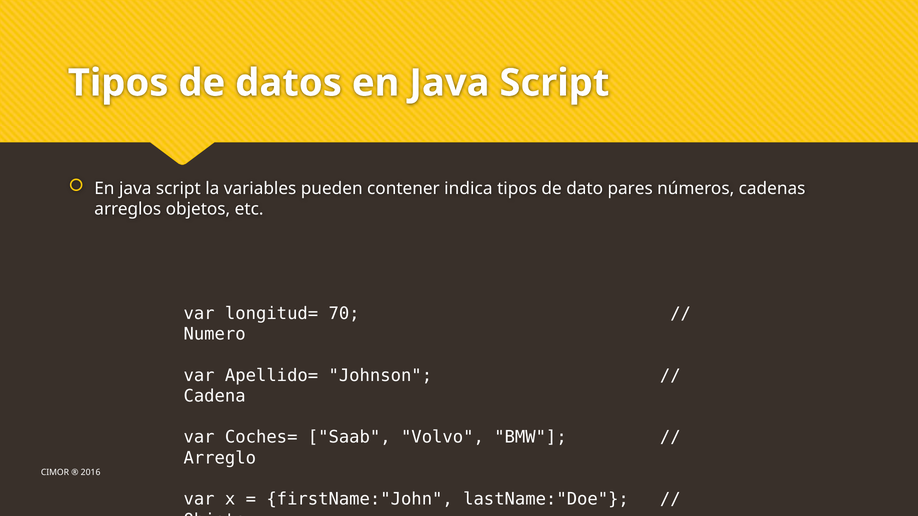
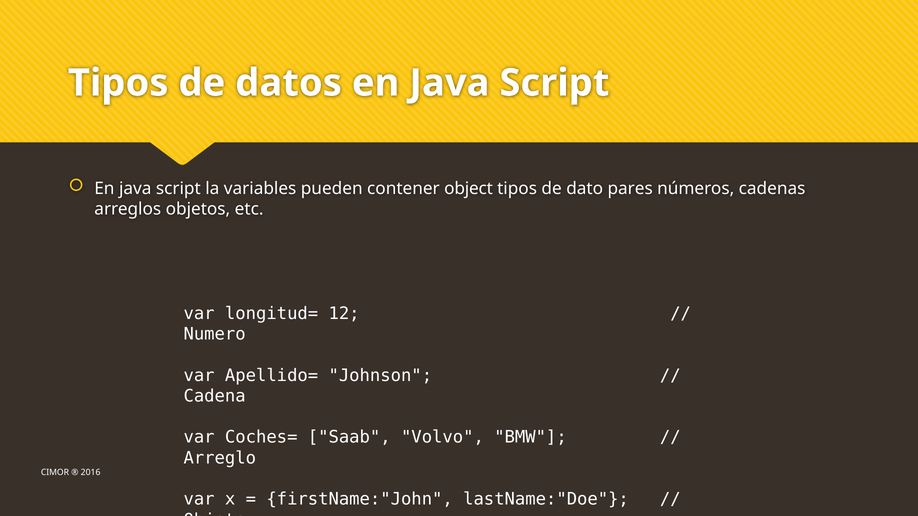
indica: indica -> object (469, 189)
70: 70 -> 12 (344, 314)
